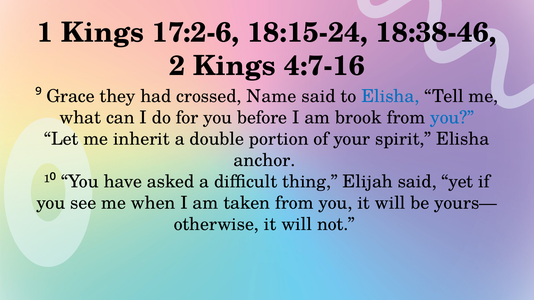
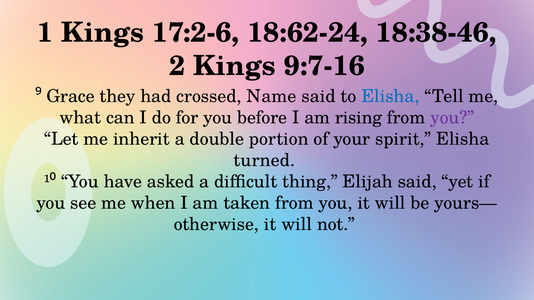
18:15-24: 18:15-24 -> 18:62-24 (308, 33)
4:7-16: 4:7-16 -> 9:7-16 (324, 66)
brook: brook -> rising (359, 118)
you colour: blue -> purple (452, 118)
anchor: anchor -> turned (264, 161)
